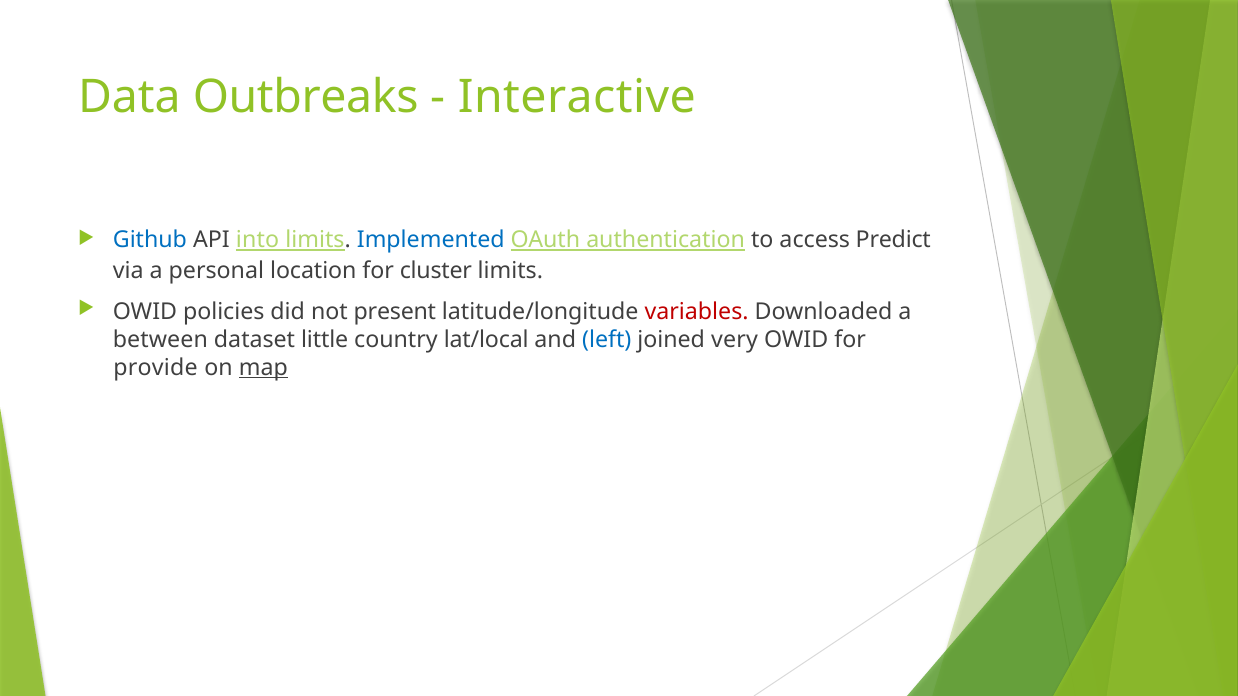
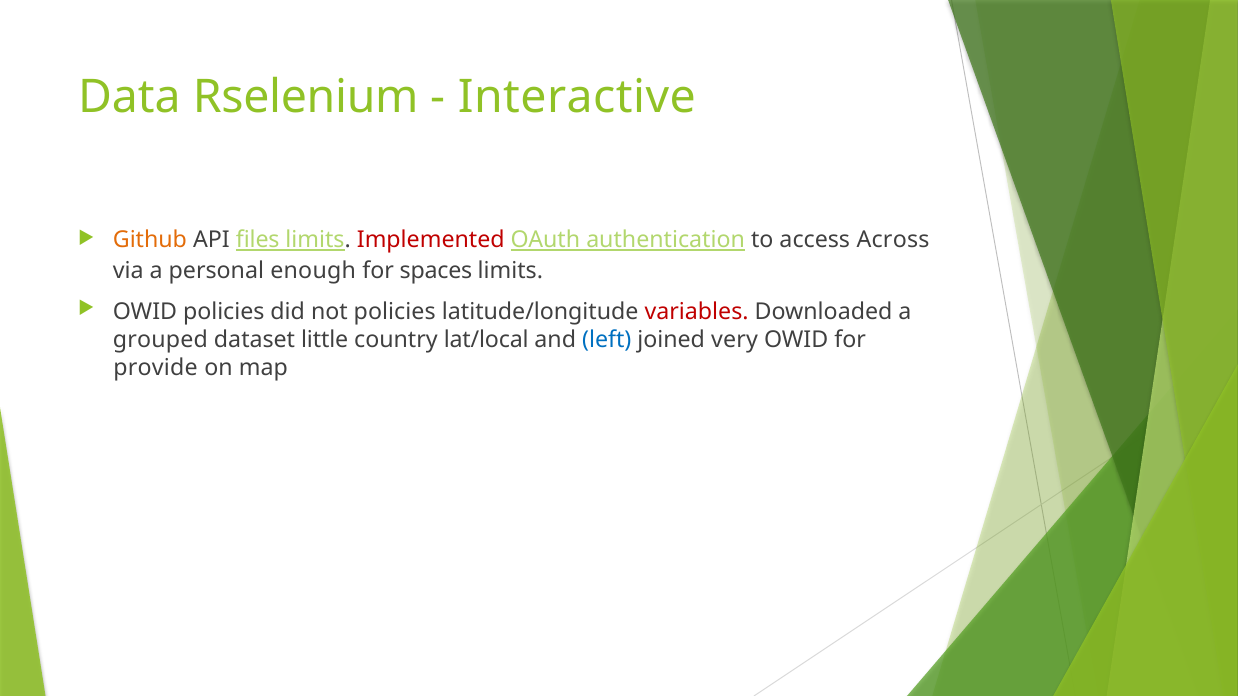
Outbreaks: Outbreaks -> Rselenium (306, 98)
Github colour: blue -> orange (150, 240)
into: into -> files (258, 240)
Implemented colour: blue -> red (431, 240)
Predict: Predict -> Across (893, 240)
location: location -> enough (313, 271)
cluster: cluster -> spaces (436, 271)
not present: present -> policies (395, 312)
between: between -> grouped (160, 340)
map underline: present -> none (263, 368)
